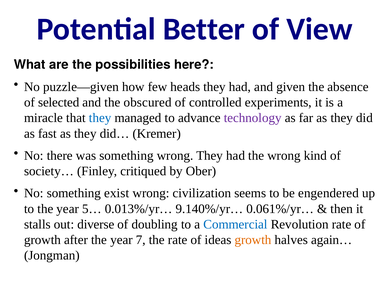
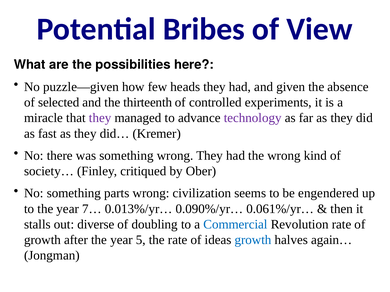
Better: Better -> Bribes (204, 29)
obscured: obscured -> thirteenth (148, 102)
they colour: blue -> purple (100, 118)
exist: exist -> parts (117, 193)
5…: 5… -> 7… (92, 209)
9.140%/yr…: 9.140%/yr… -> 0.090%/yr… (209, 209)
7: 7 -> 5 (141, 240)
growth colour: orange -> blue (253, 240)
